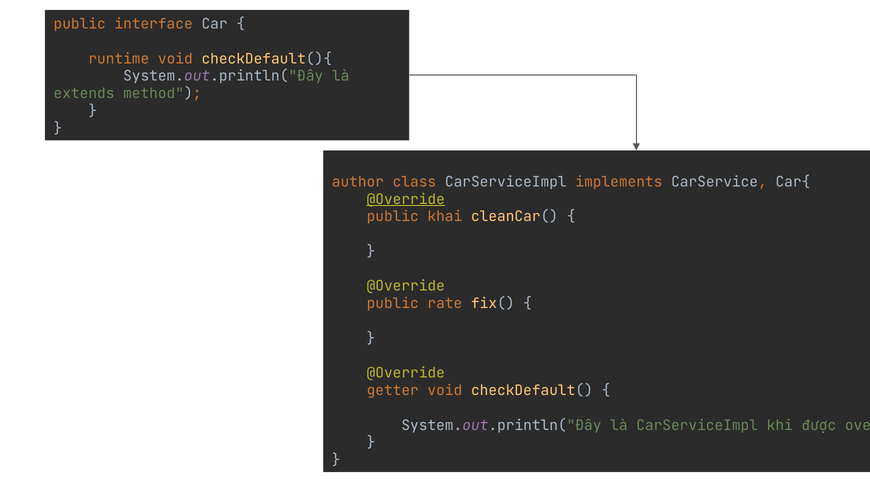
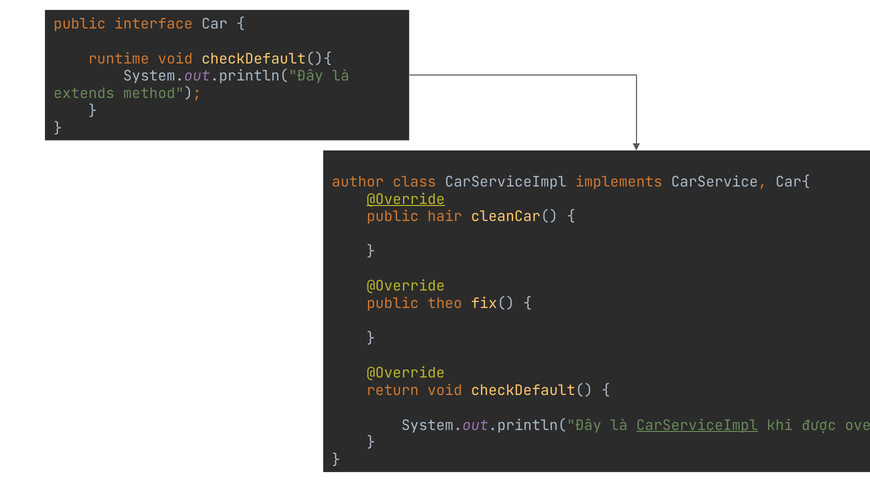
khai: khai -> hair (445, 217)
rate: rate -> theo (445, 304)
getter: getter -> return (393, 391)
CarServiceImpl underline: none -> present (697, 426)
